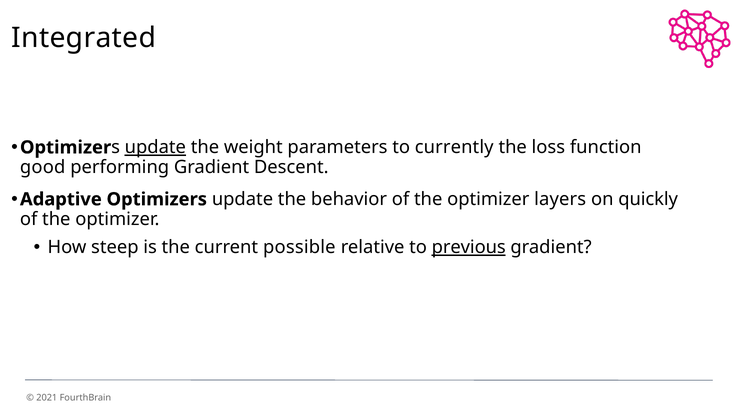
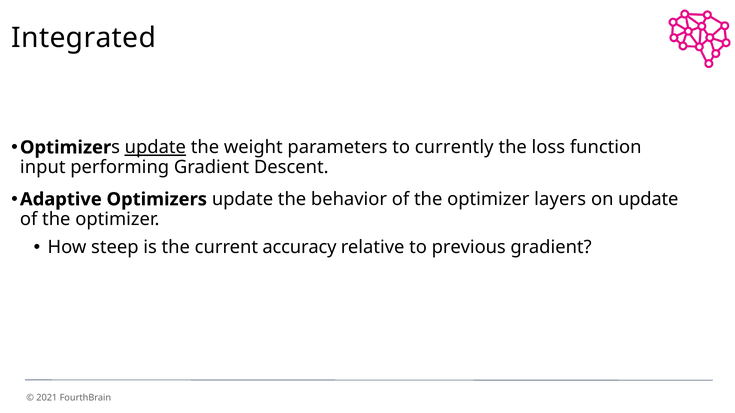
good: good -> input (43, 167)
on quickly: quickly -> update (648, 199)
possible: possible -> accuracy (300, 248)
previous underline: present -> none (469, 248)
